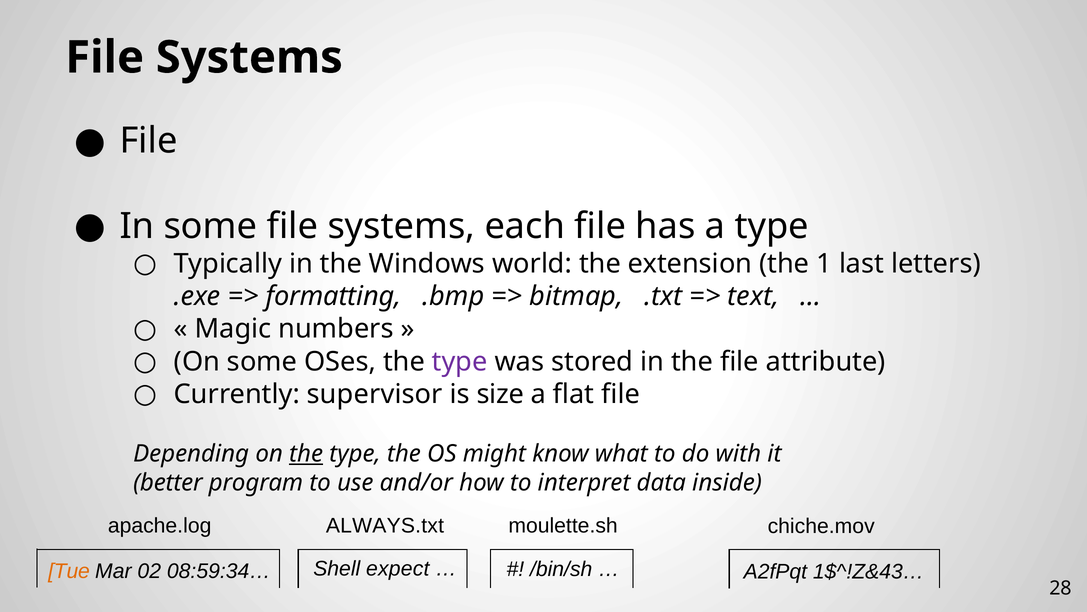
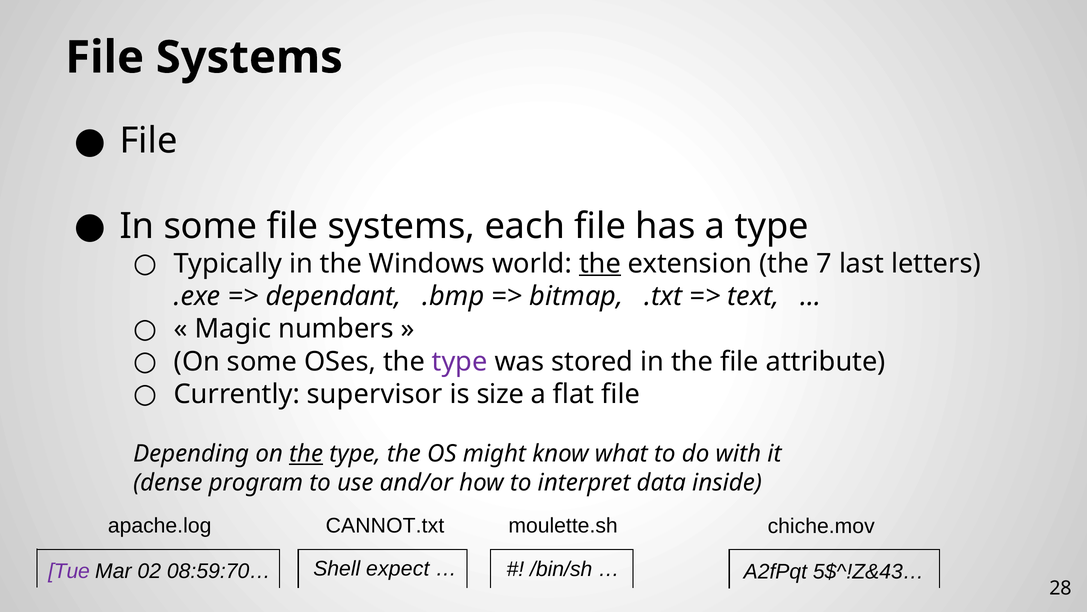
the underline: none -> present (600, 263)
1: 1 -> 7 (824, 263)
formatting: formatting -> dependant (333, 296)
better: better -> dense (168, 482)
ALWAYS.txt: ALWAYS.txt -> CANNOT.txt (385, 525)
Tue colour: orange -> purple (69, 571)
08:59:34…: 08:59:34… -> 08:59:70… (219, 571)
1$^!Z&43…: 1$^!Z&43… -> 5$^!Z&43… (868, 571)
